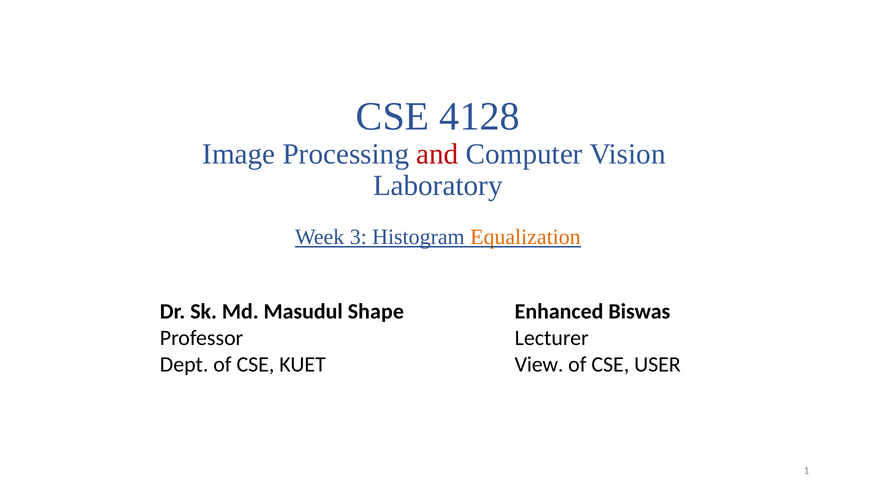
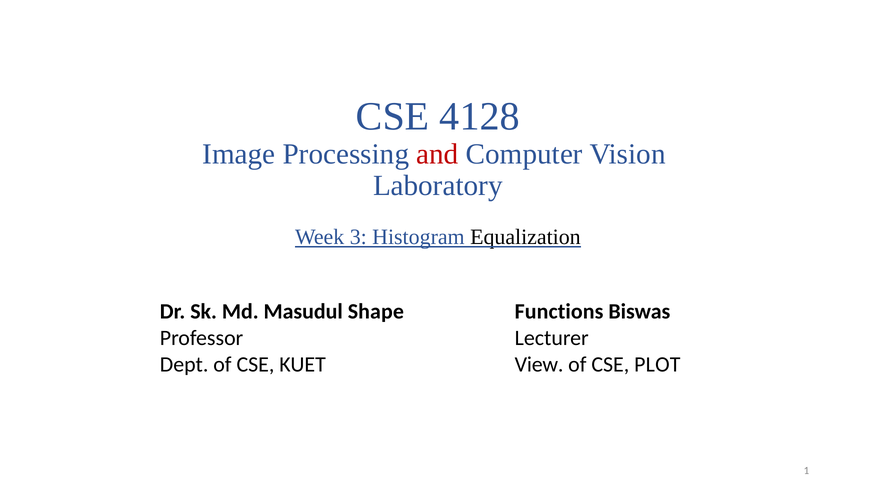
Equalization colour: orange -> black (525, 237)
Enhanced: Enhanced -> Functions (559, 312)
USER: USER -> PLOT (657, 364)
